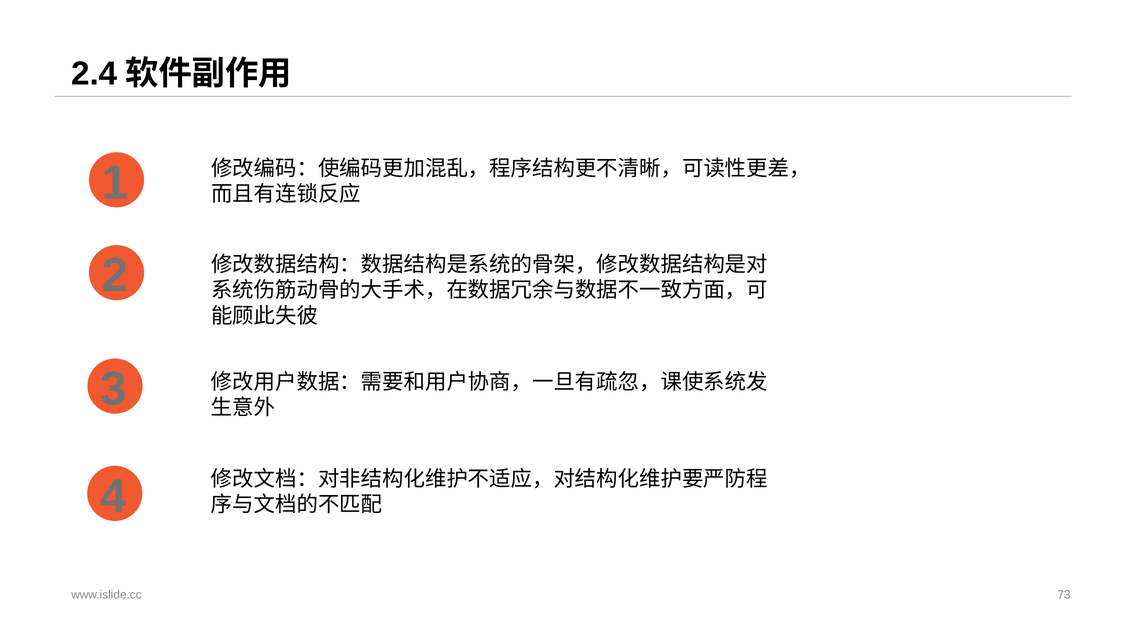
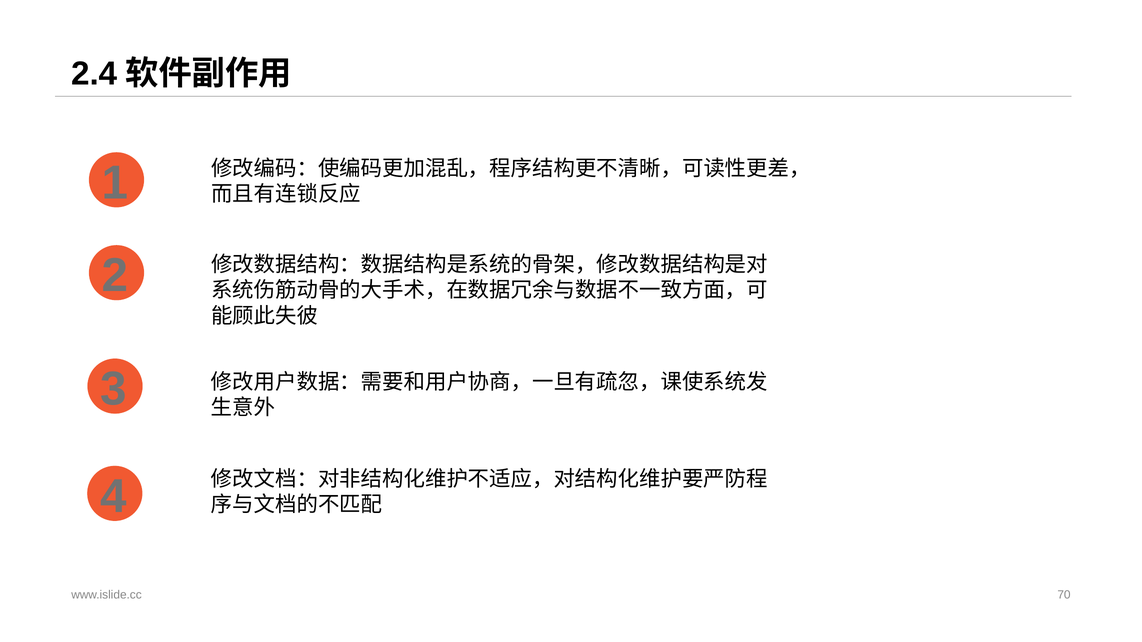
73: 73 -> 70 (1064, 595)
